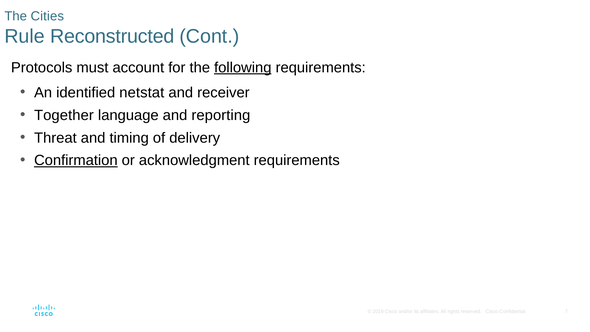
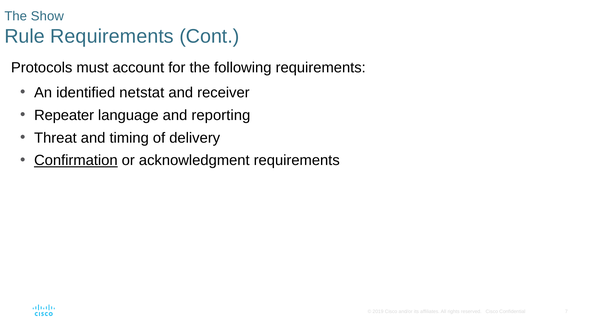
Cities: Cities -> Show (47, 16)
Rule Reconstructed: Reconstructed -> Requirements (112, 36)
following underline: present -> none (243, 67)
Together: Together -> Repeater (64, 115)
